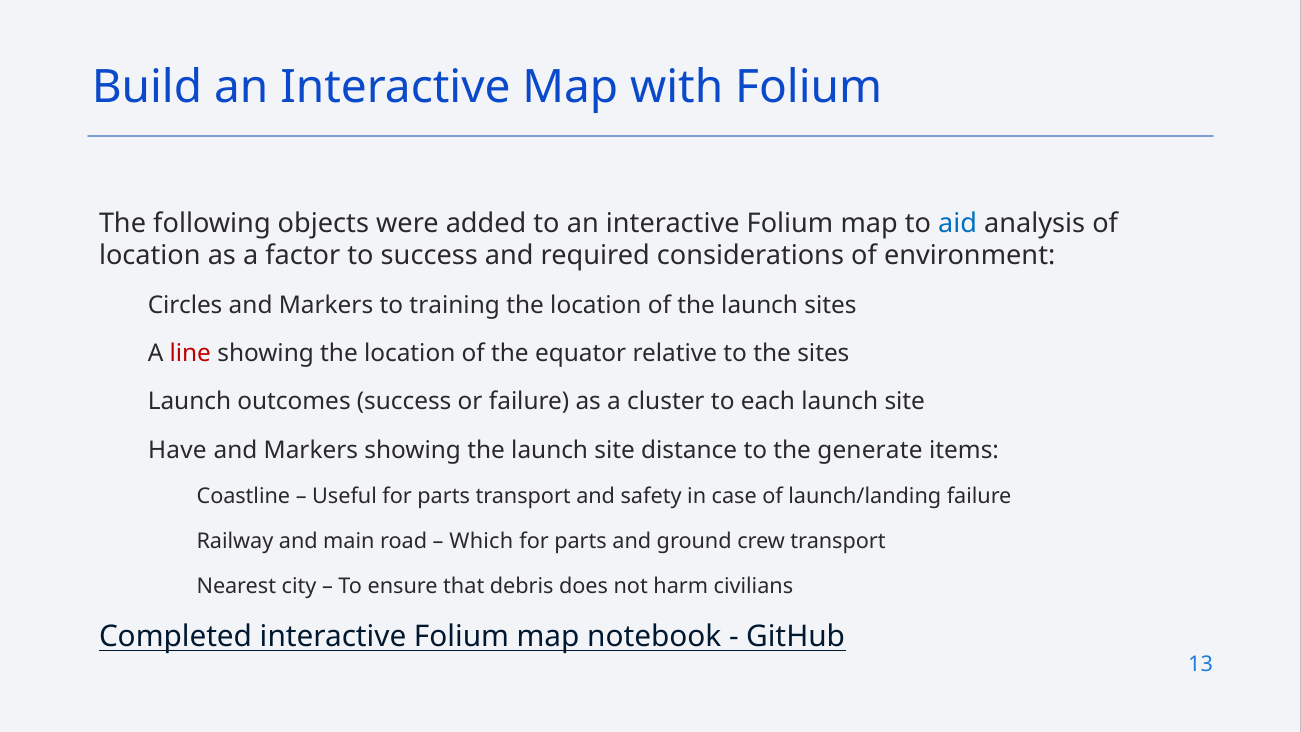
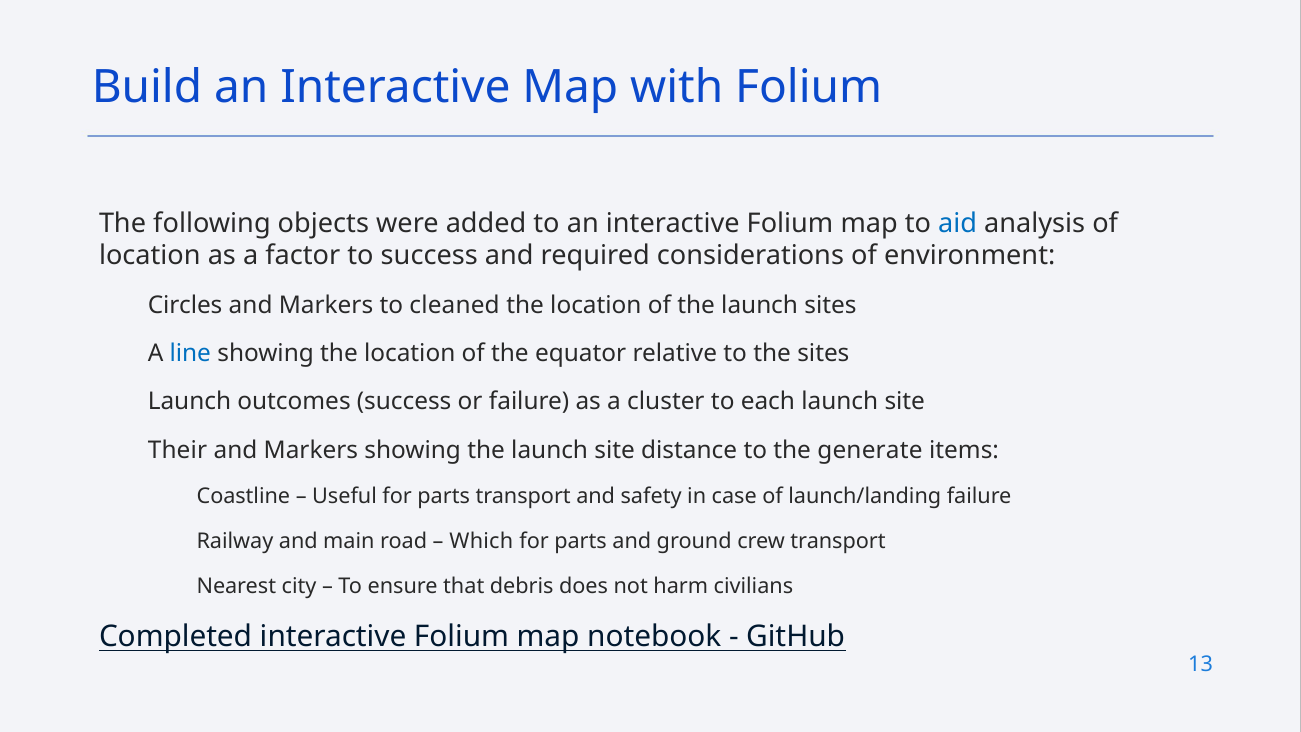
training: training -> cleaned (455, 305)
line colour: red -> blue (190, 354)
Have: Have -> Their (177, 450)
